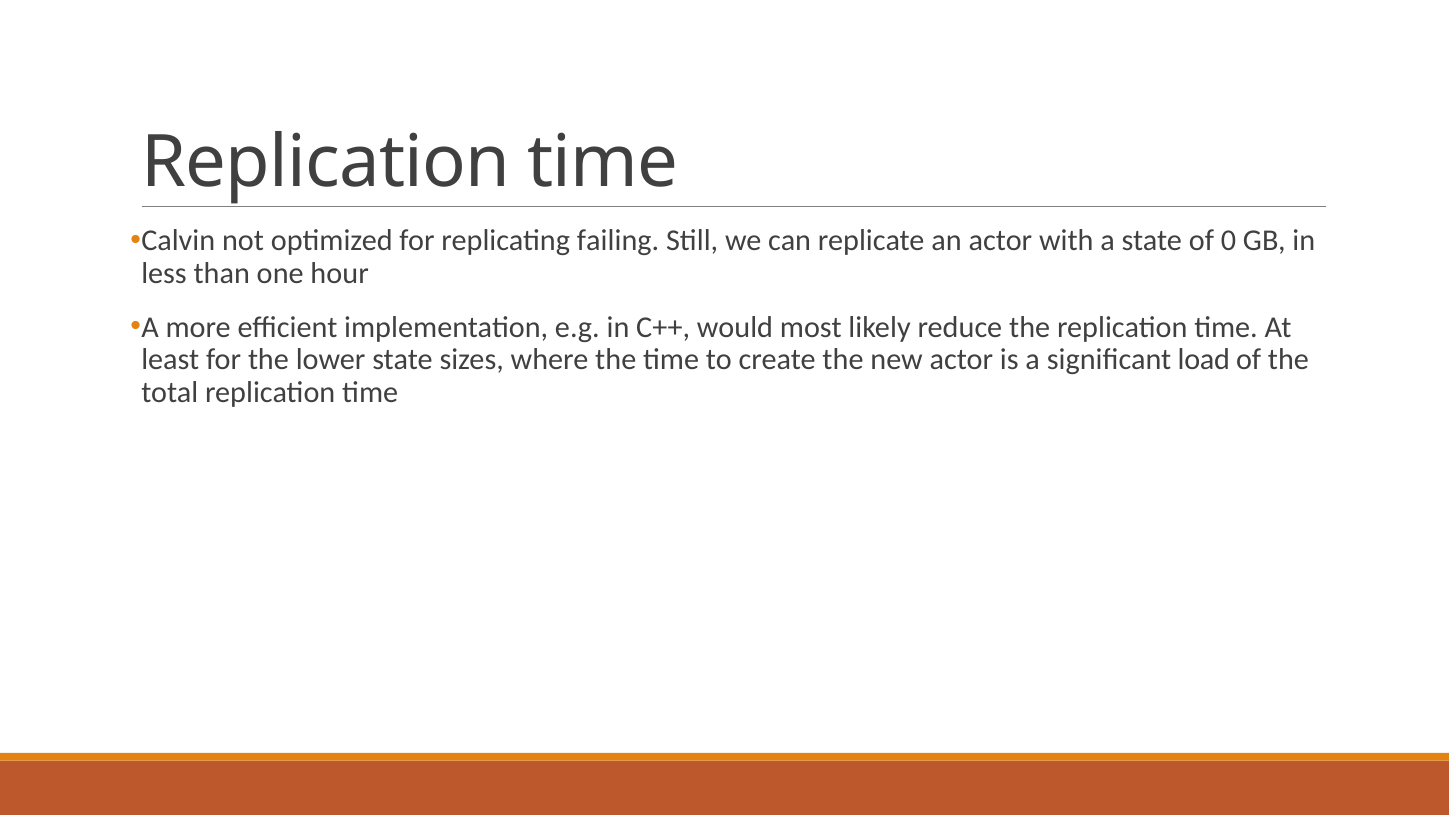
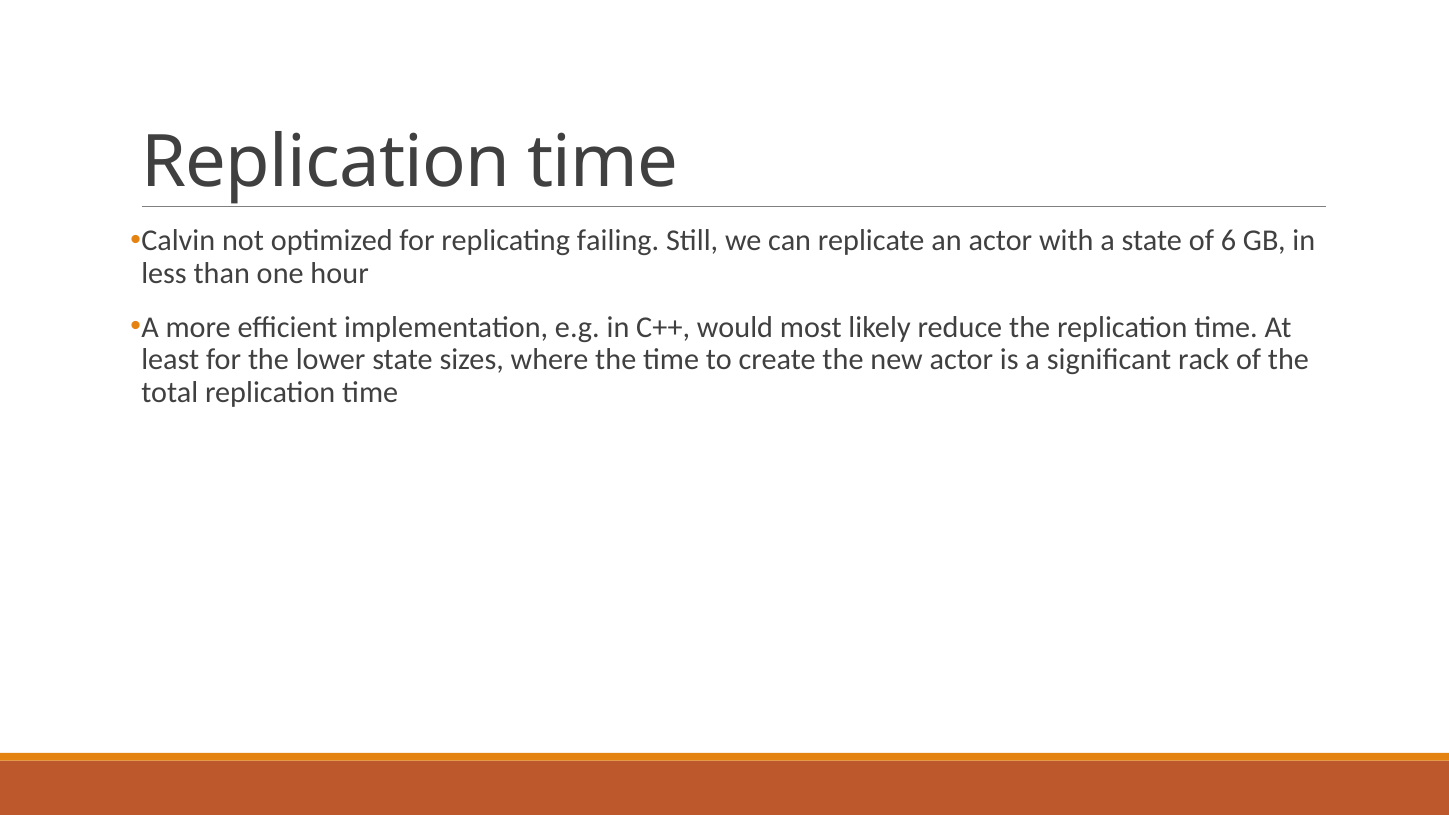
0: 0 -> 6 (1228, 241)
load: load -> rack (1204, 360)
